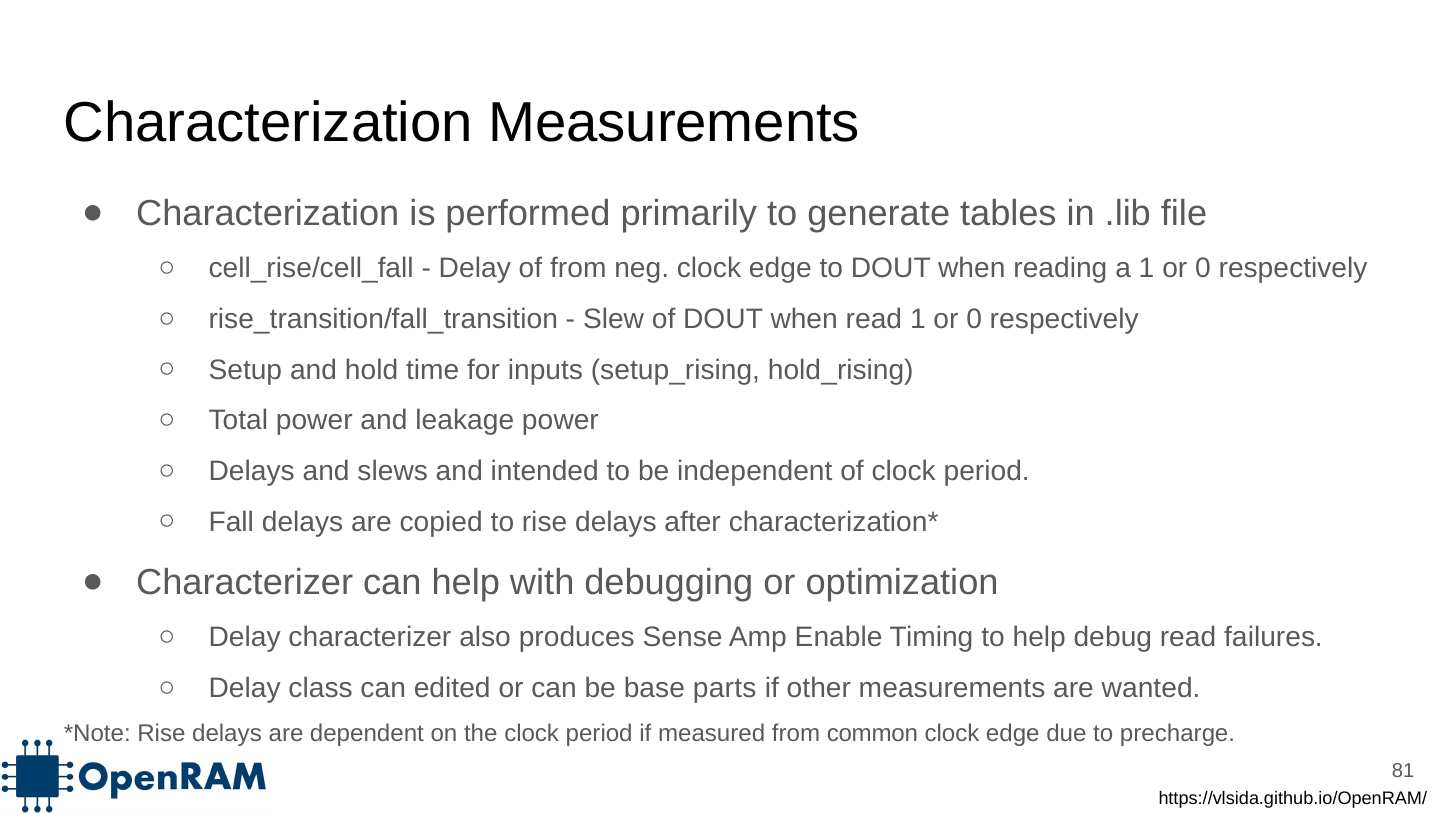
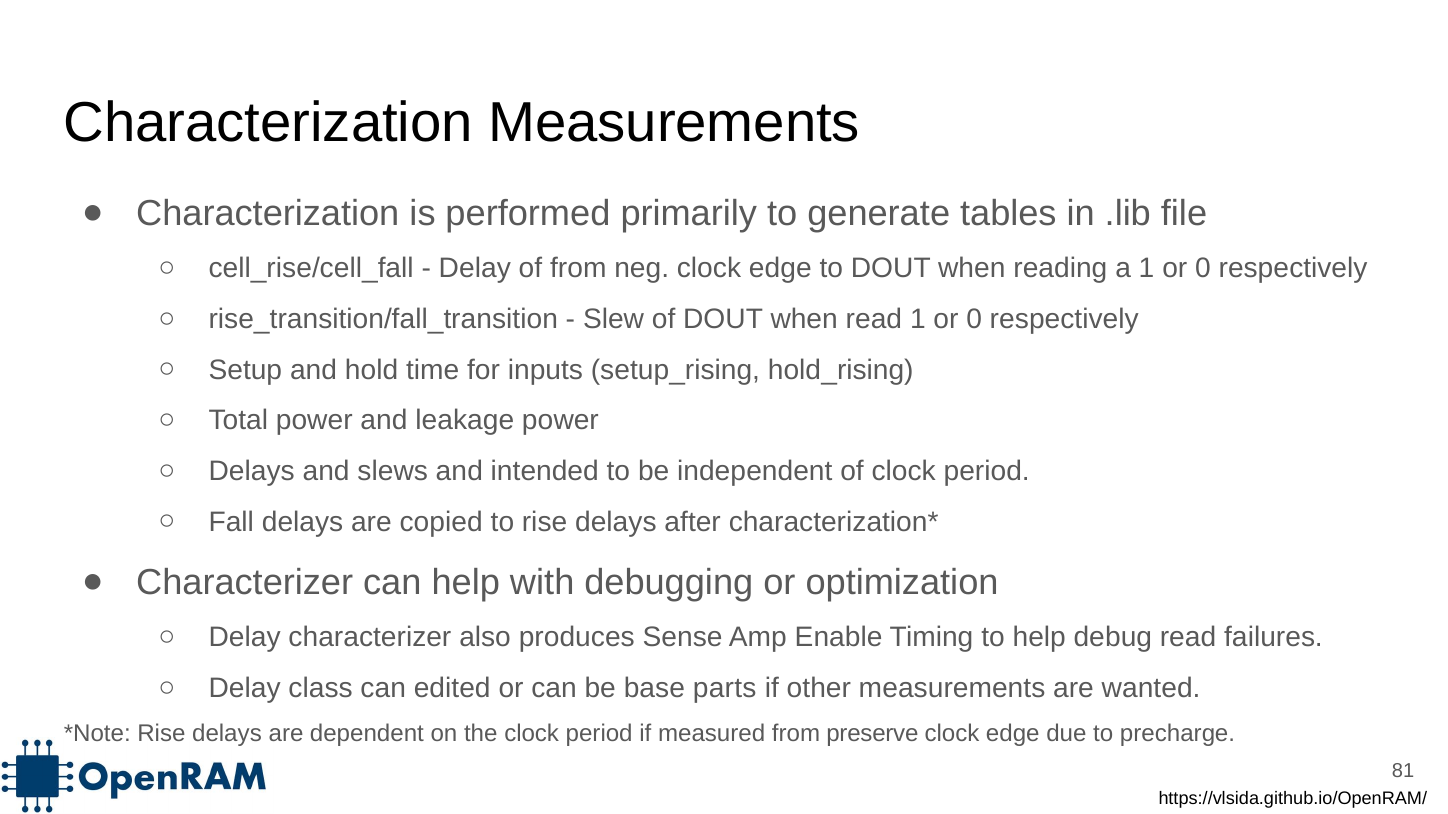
common: common -> preserve (872, 734)
